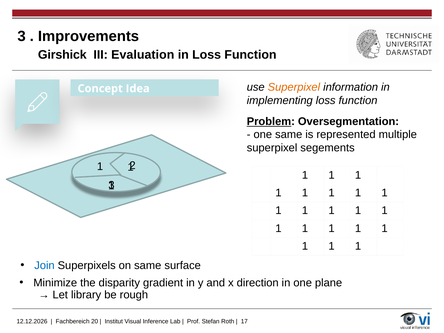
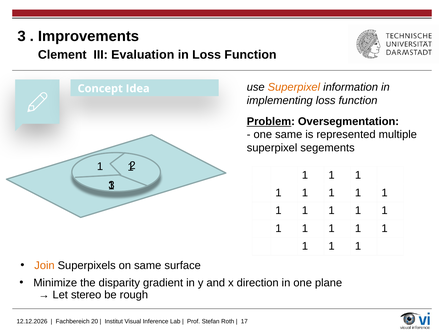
Girshick: Girshick -> Clement (62, 55)
Join colour: blue -> orange (44, 265)
library: library -> stereo (86, 295)
